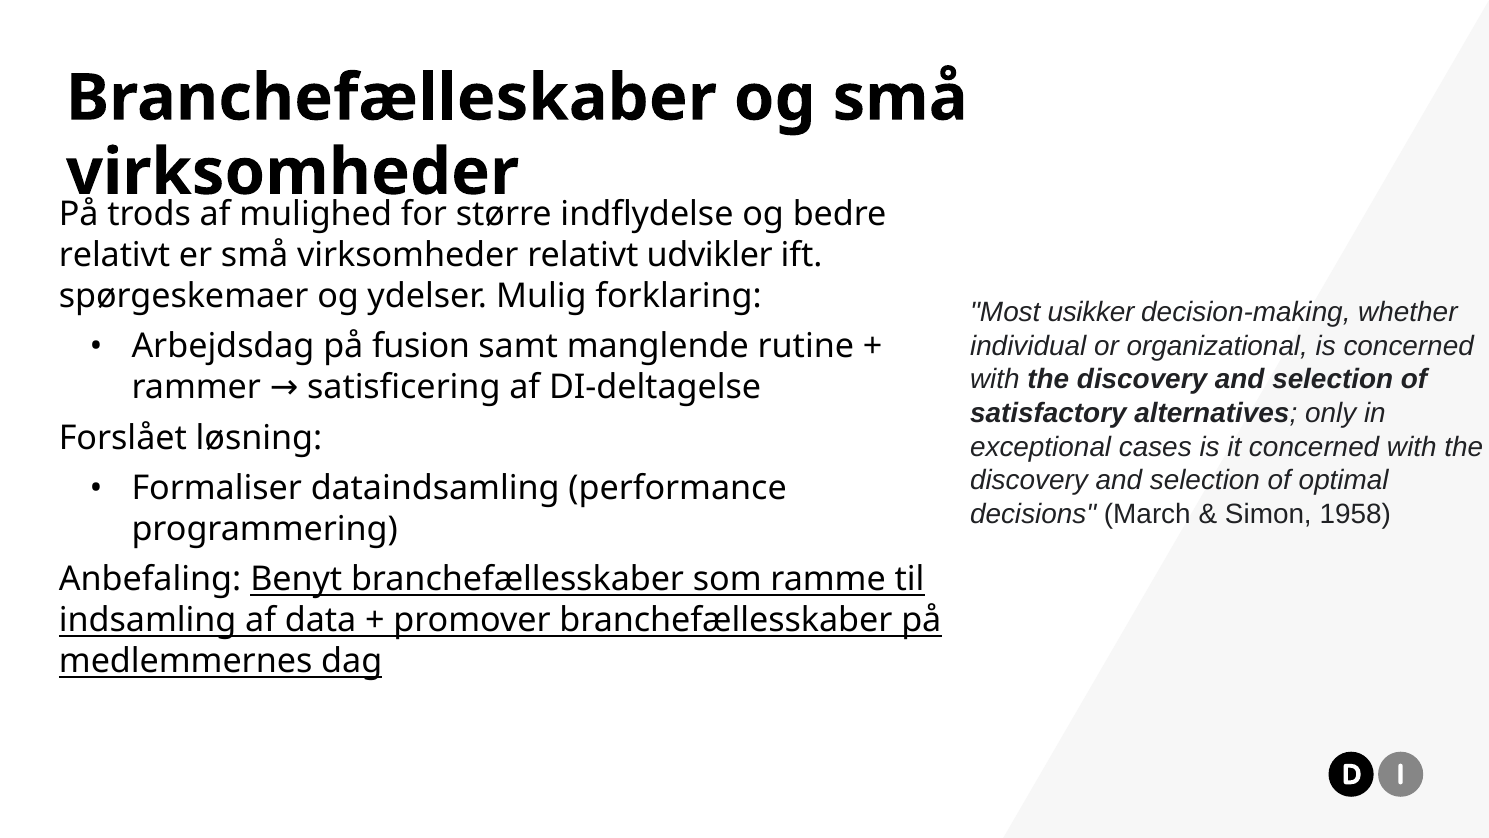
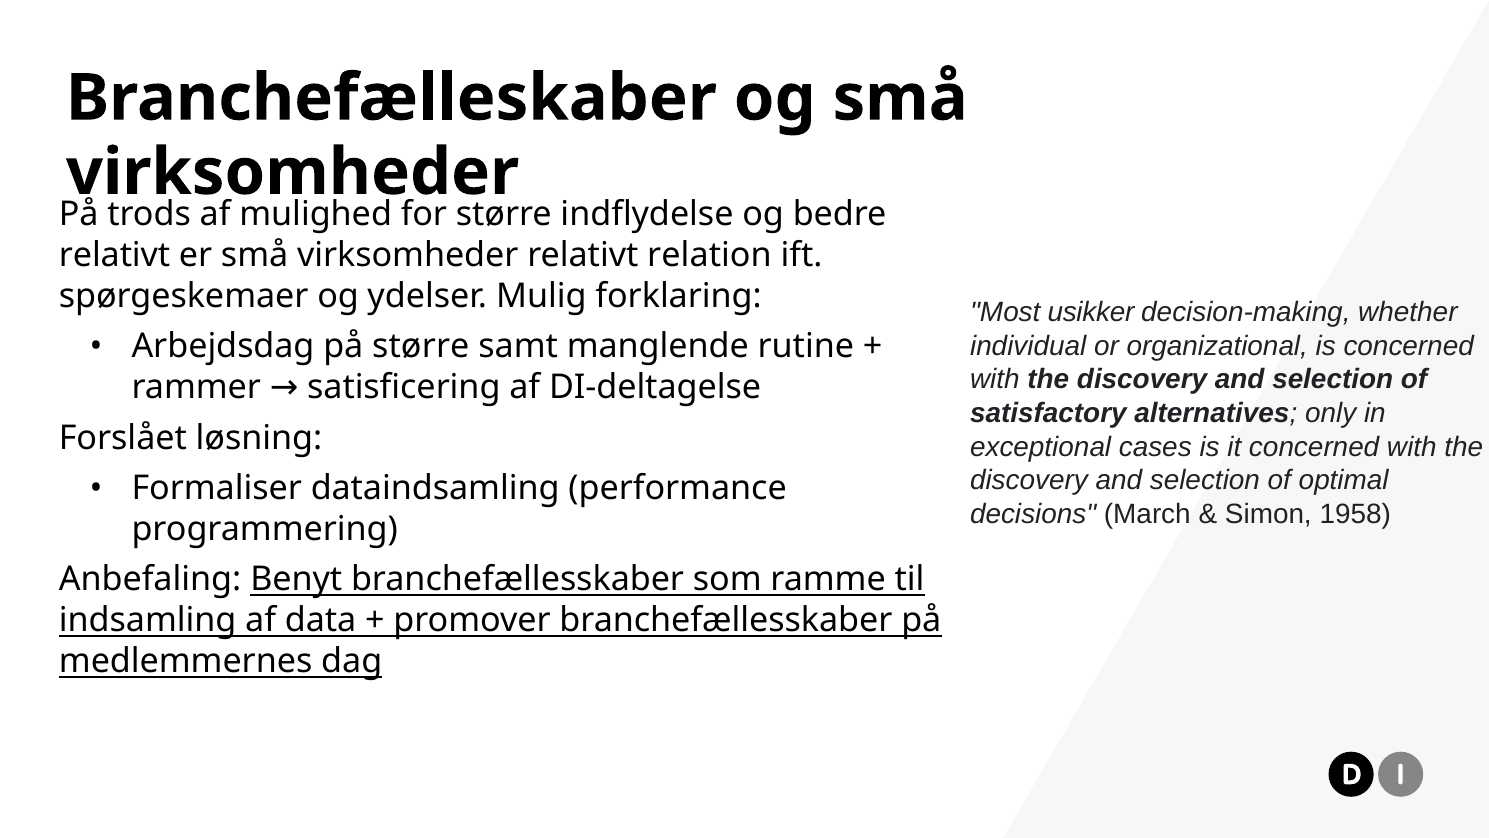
udvikler: udvikler -> relation (710, 255)
på fusion: fusion -> større (421, 347)
